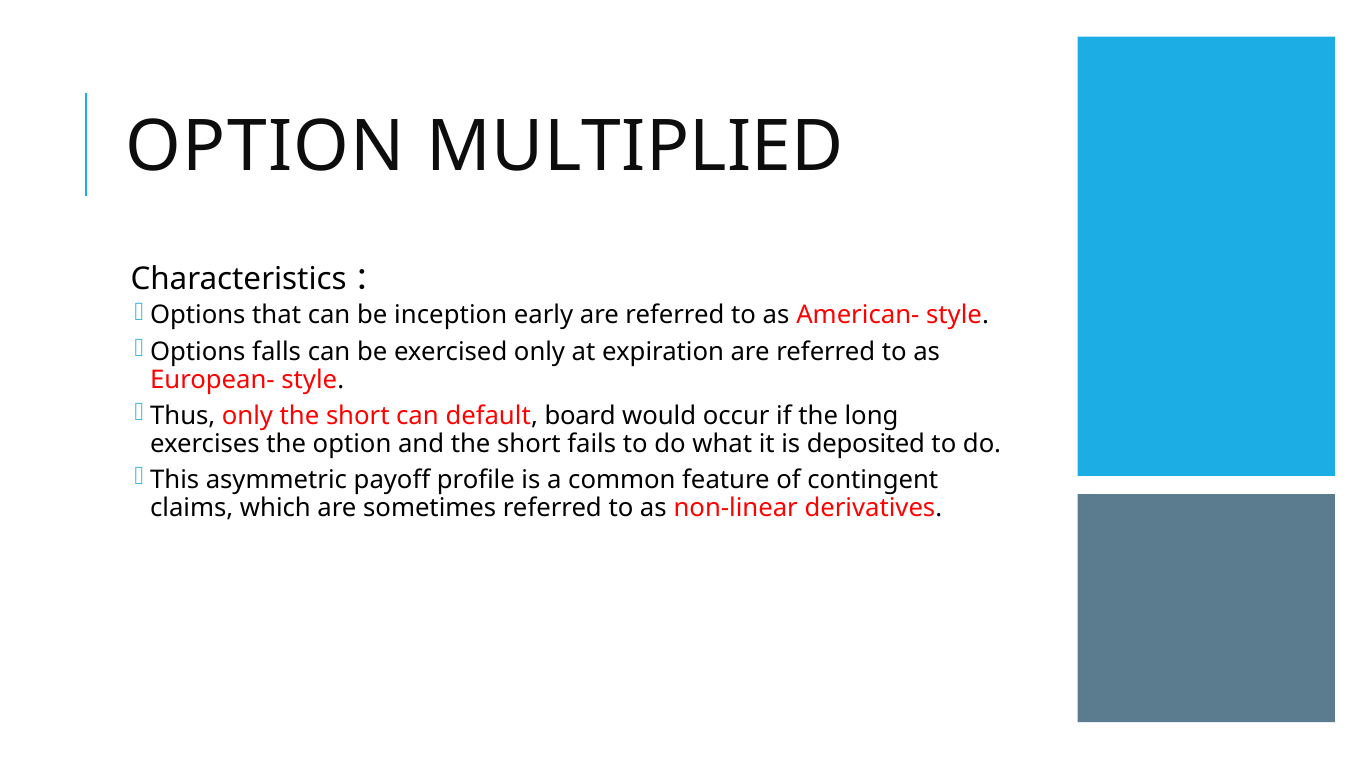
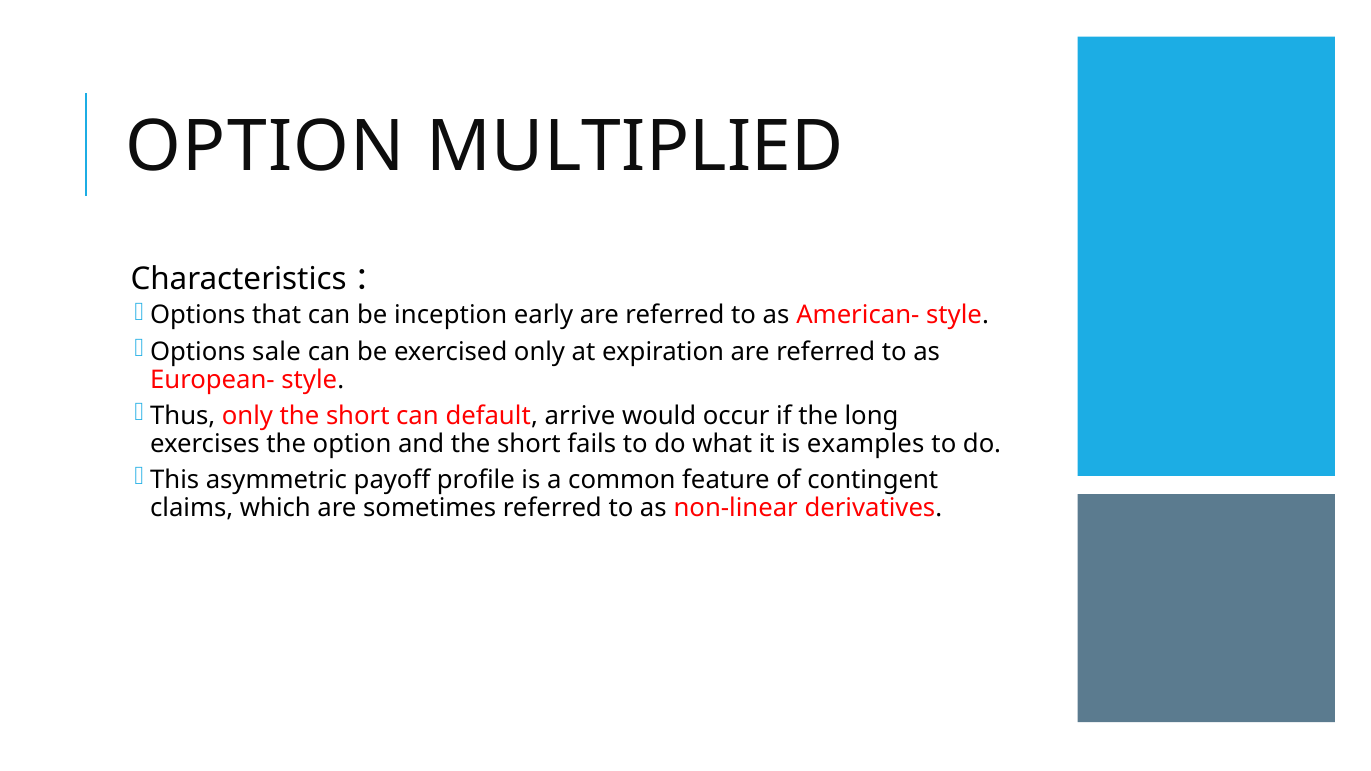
falls: falls -> sale (277, 352)
board: board -> arrive (580, 416)
deposited: deposited -> examples (866, 444)
